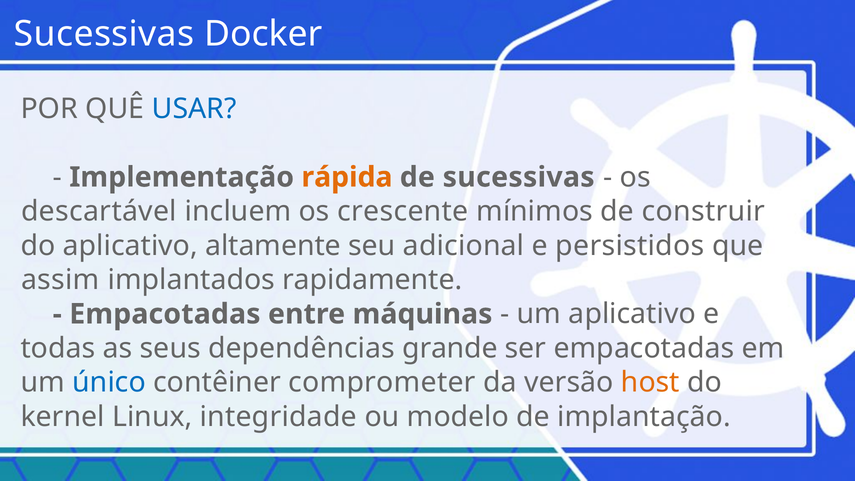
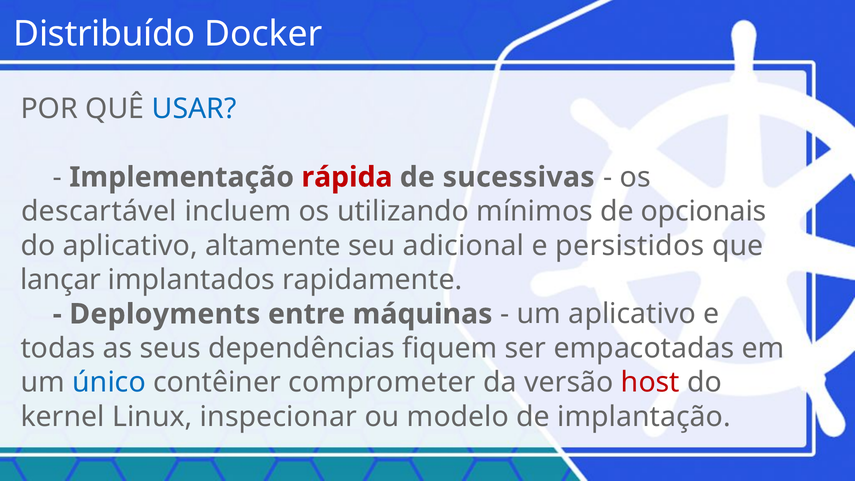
Sucessivas: Sucessivas -> Distribuído (104, 34)
rápida colour: orange -> red (347, 177)
crescente: crescente -> utilizando (403, 211)
construir: construir -> opcionais (704, 211)
assim: assim -> lançar (61, 280)
Empacotadas: Empacotadas -> Deployments (165, 314)
grande: grande -> fiquem (450, 348)
host colour: orange -> red (650, 382)
integridade: integridade -> inspecionar (278, 417)
